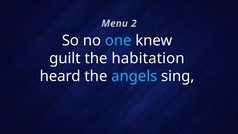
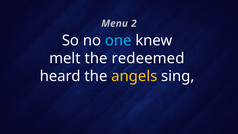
guilt: guilt -> melt (65, 58)
habitation: habitation -> redeemed (148, 58)
angels colour: light blue -> yellow (134, 76)
